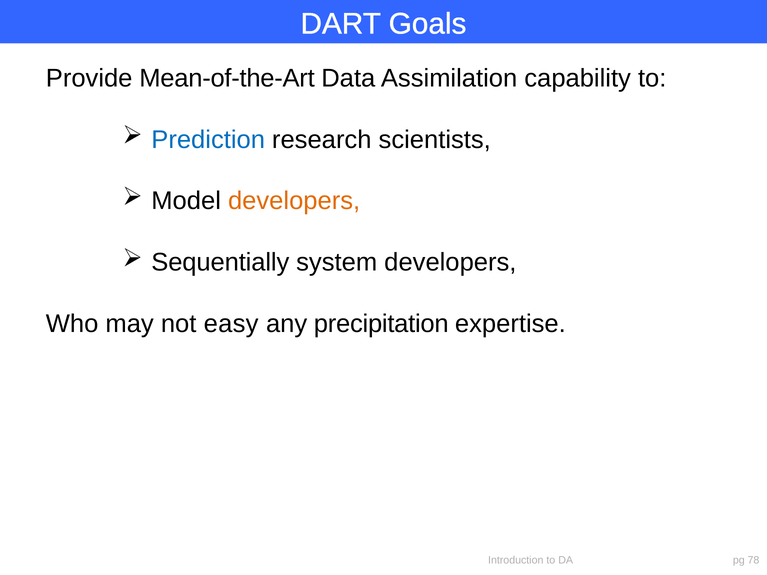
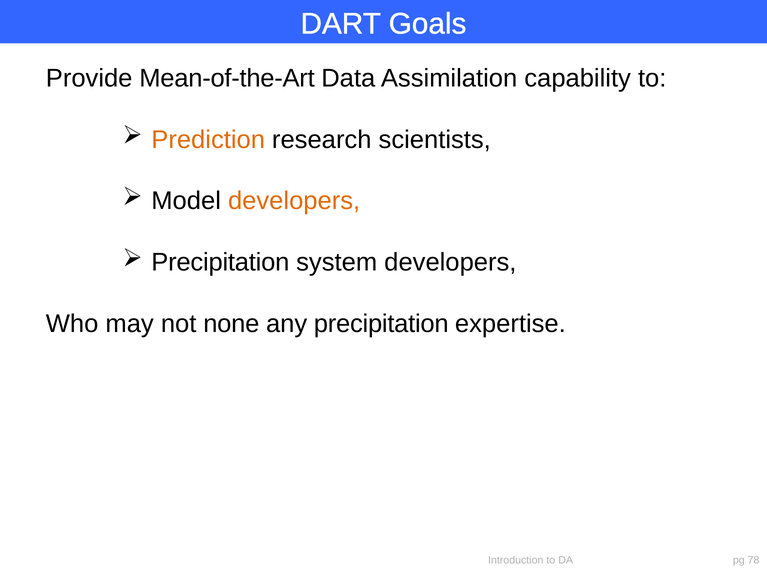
Prediction colour: blue -> orange (208, 140)
Sequentially: Sequentially -> Precipitation (220, 262)
easy: easy -> none (231, 324)
